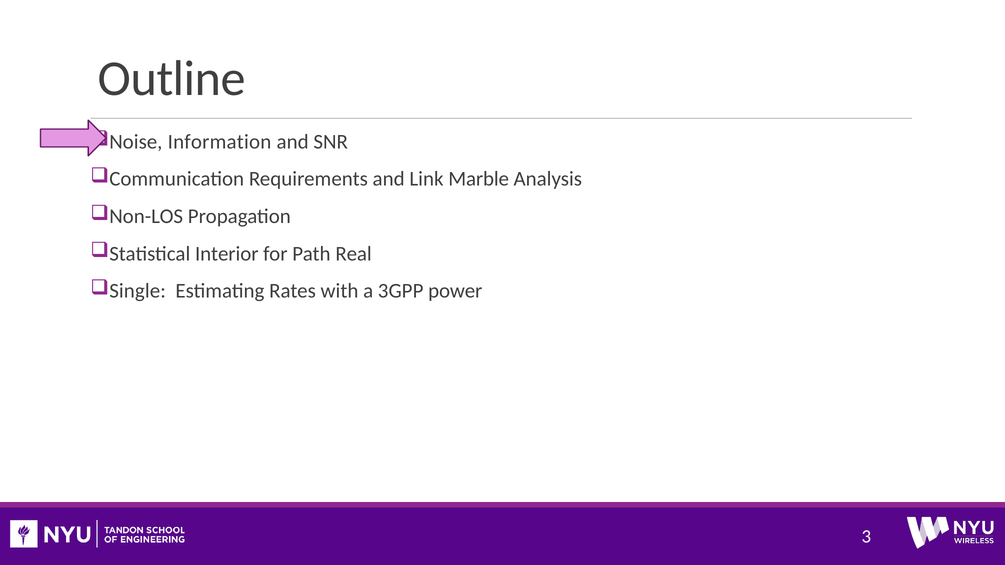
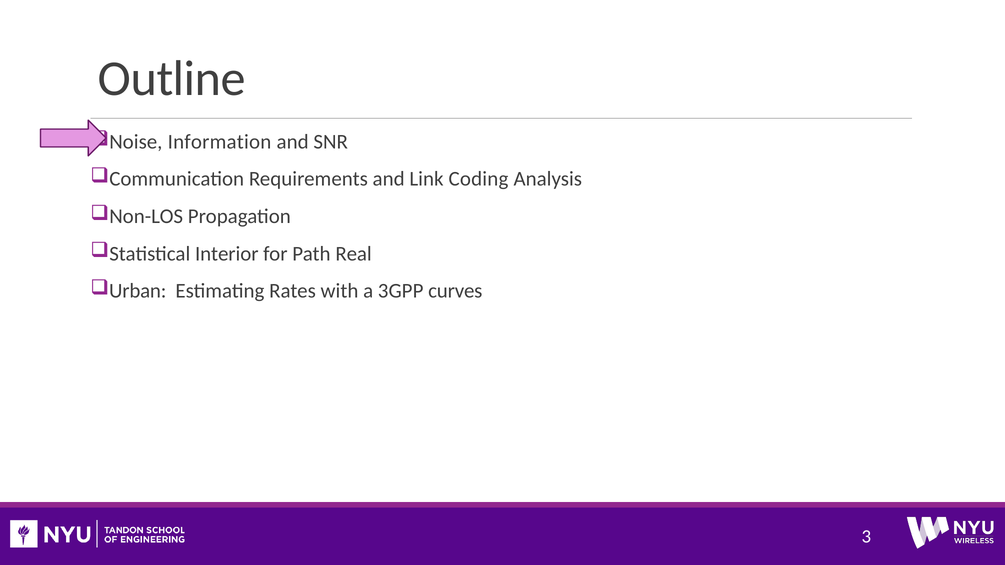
Marble: Marble -> Coding (478, 179)
Single: Single -> Urban (138, 291)
power: power -> curves (455, 291)
